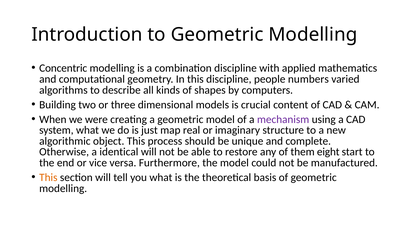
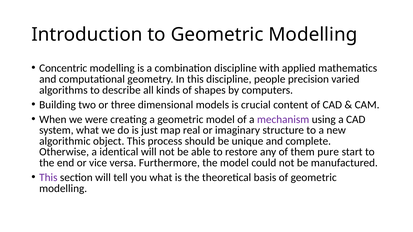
numbers: numbers -> precision (308, 79)
eight: eight -> pure (328, 152)
This colour: orange -> purple (48, 178)
